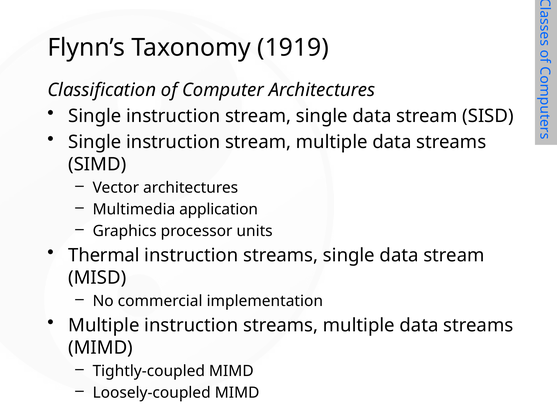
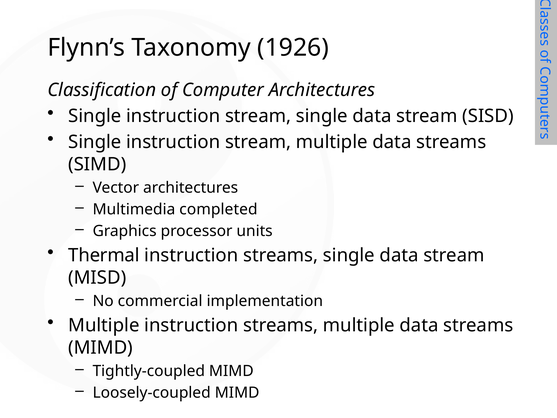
1919: 1919 -> 1926 (293, 48)
application: application -> completed (218, 209)
